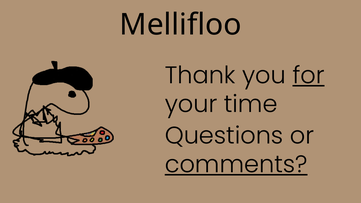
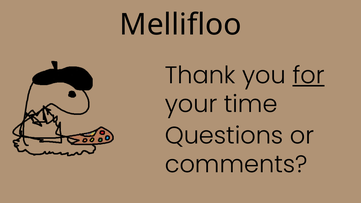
comments underline: present -> none (236, 165)
